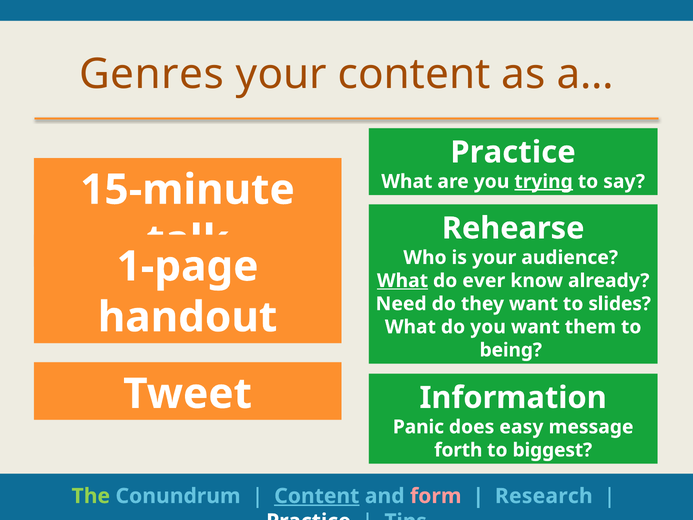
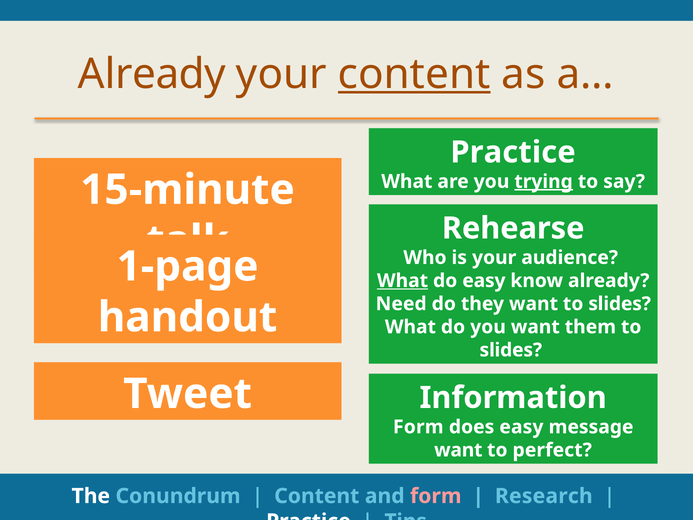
Genres: Genres -> Already (152, 74)
content underline: none -> present (414, 74)
do ever: ever -> easy (484, 281)
being: being -> slides (511, 350)
Panic: Panic -> Form (418, 427)
forth: forth -> want (458, 450)
biggest: biggest -> perfect (552, 450)
The colour: light green -> white (91, 496)
Content underline: present -> none (317, 496)
